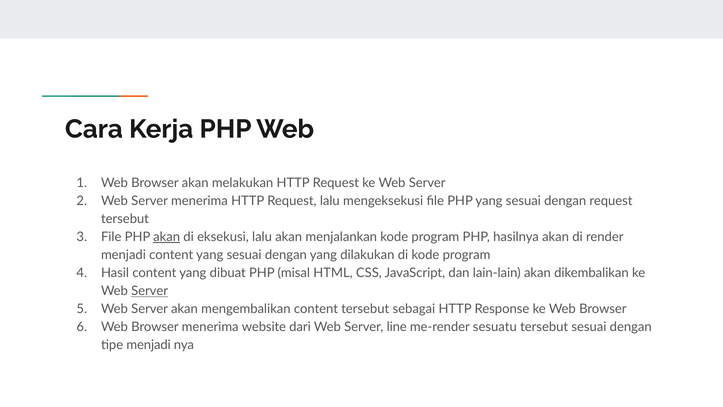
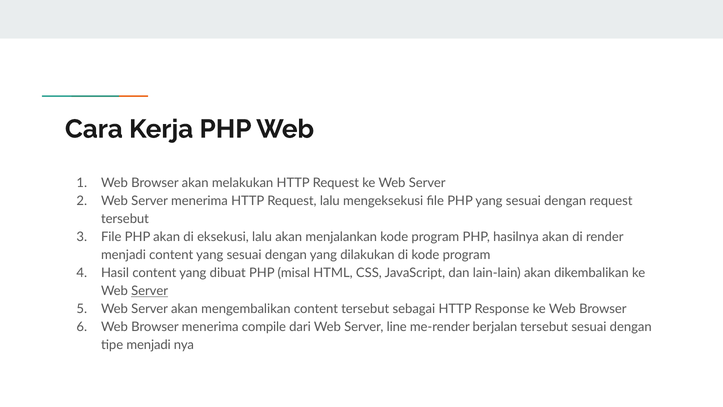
akan underline: present -> none (167, 237)
website: website -> compile (264, 327)
sesuatu: sesuatu -> berjalan (495, 327)
